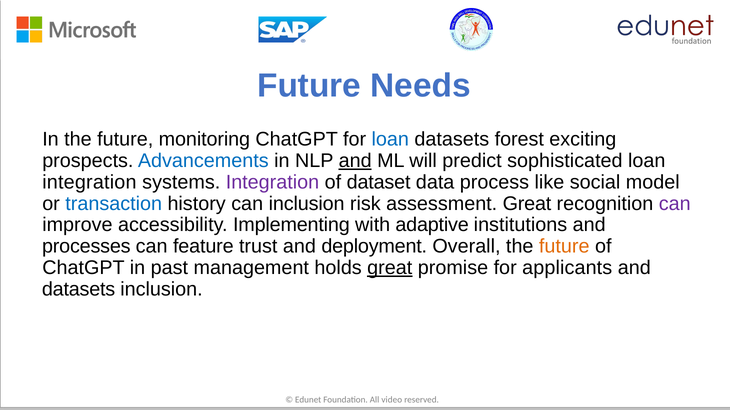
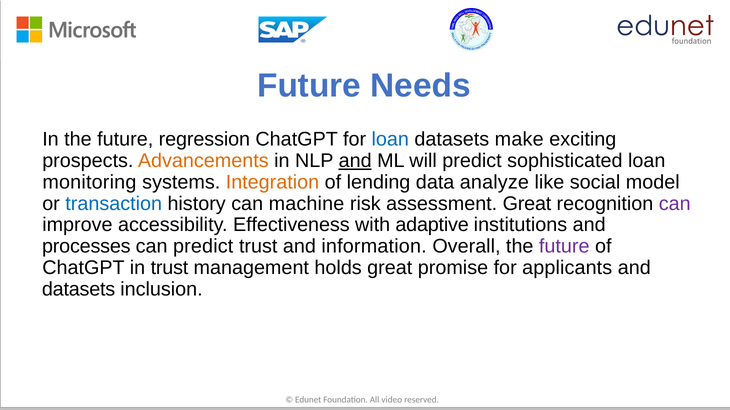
monitoring: monitoring -> regression (204, 140)
forest: forest -> make (519, 140)
Advancements colour: blue -> orange (203, 161)
integration: integration -> monitoring (89, 182)
Integration colour: purple -> orange (272, 182)
dataset: dataset -> lending (379, 182)
process: process -> analyze (494, 182)
can inclusion: inclusion -> machine (306, 204)
Implementing: Implementing -> Effectiveness (291, 225)
can feature: feature -> predict (203, 247)
deployment: deployment -> information (374, 247)
future colour: orange -> purple (564, 247)
in past: past -> trust (170, 268)
great underline: present -> none (390, 268)
